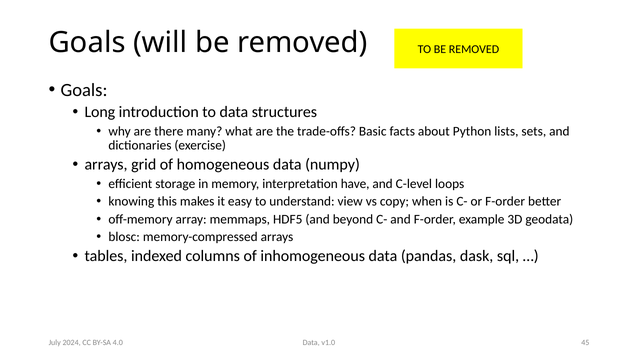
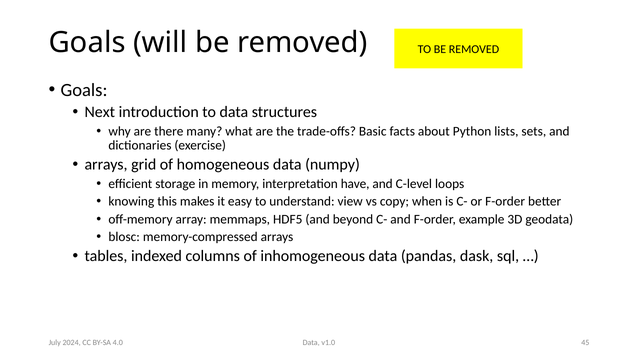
Long: Long -> Next (100, 112)
